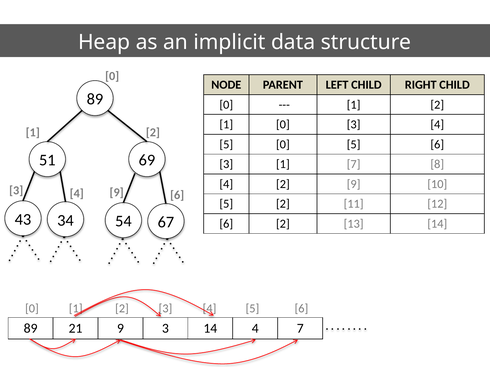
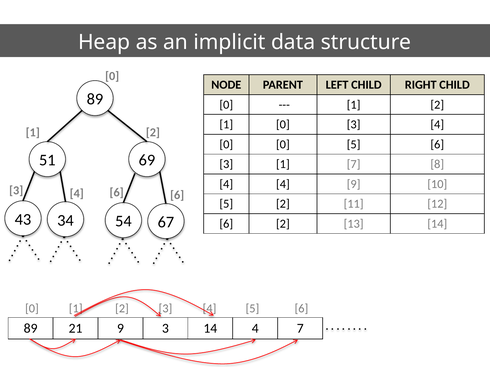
5: 5 -> 0 (226, 145)
4 2: 2 -> 4 (283, 184)
9: 9 -> 6 (117, 193)
